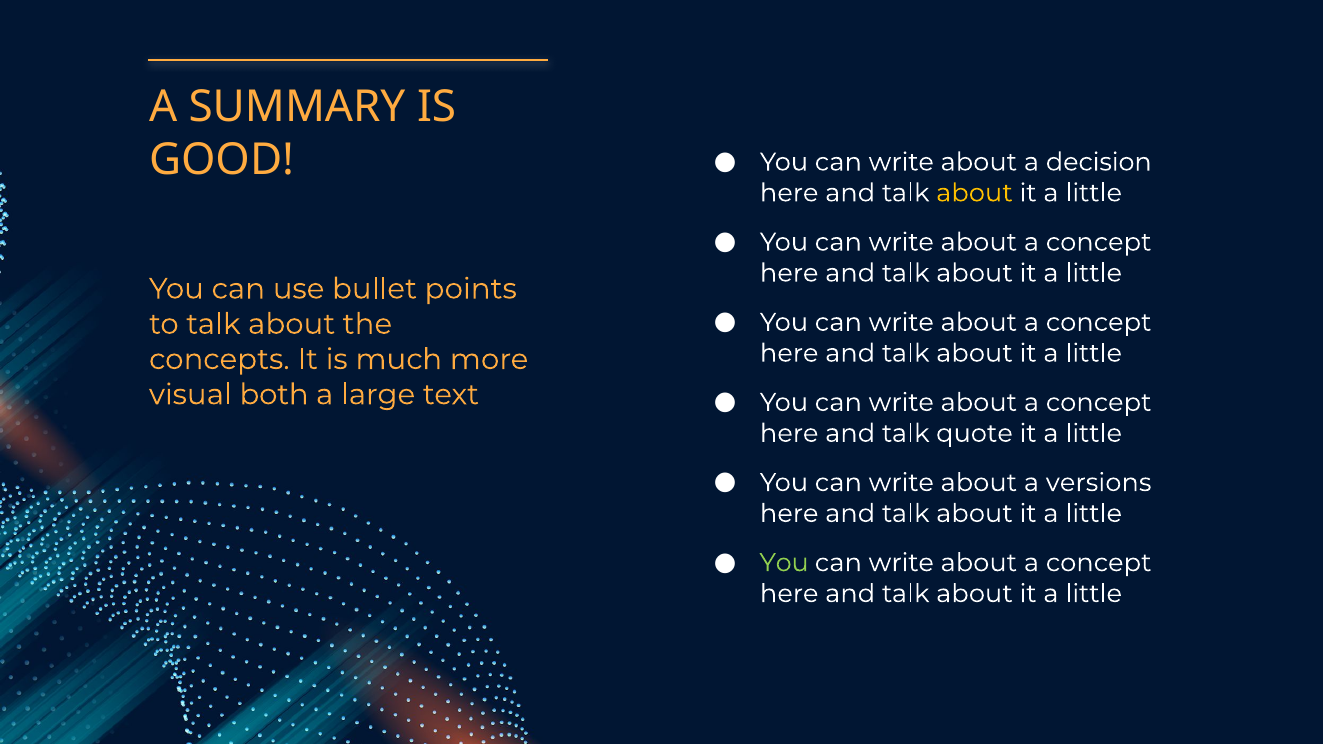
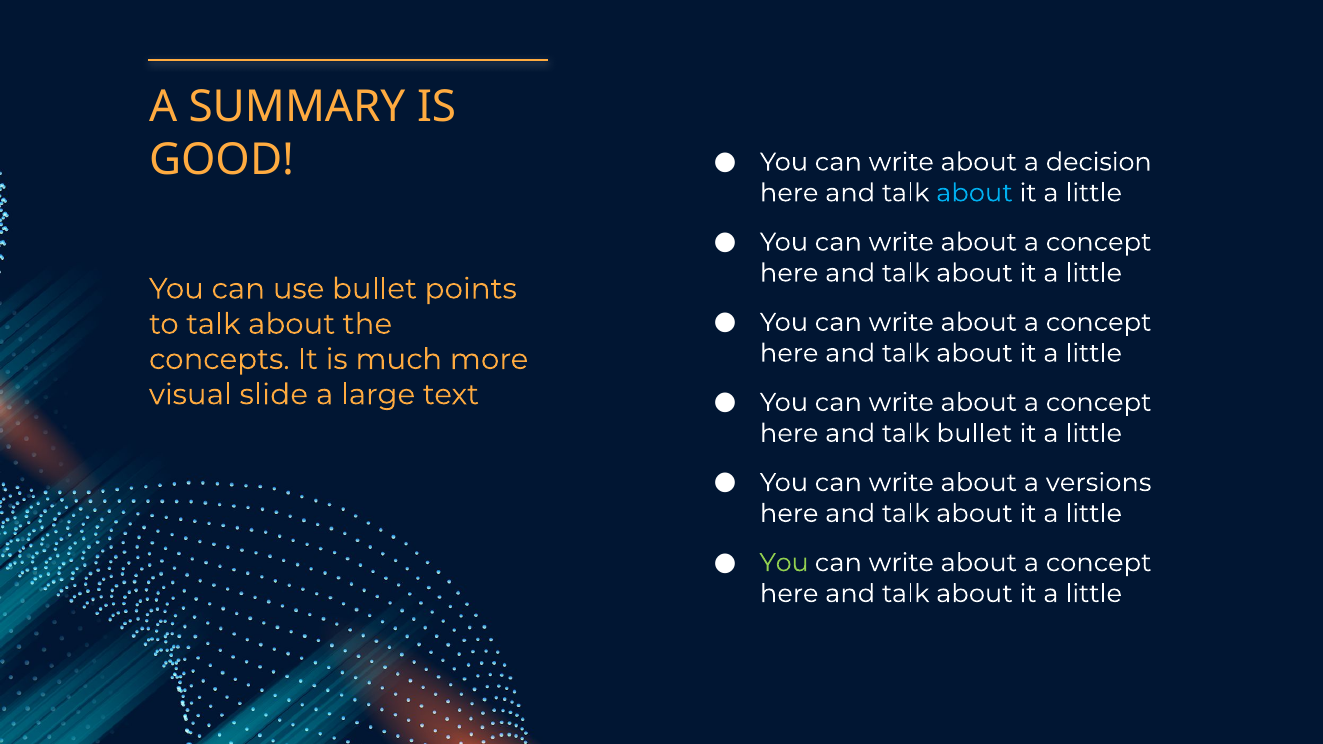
about colour: yellow -> light blue (974, 193)
both: both -> slide (274, 395)
talk quote: quote -> bullet (974, 433)
